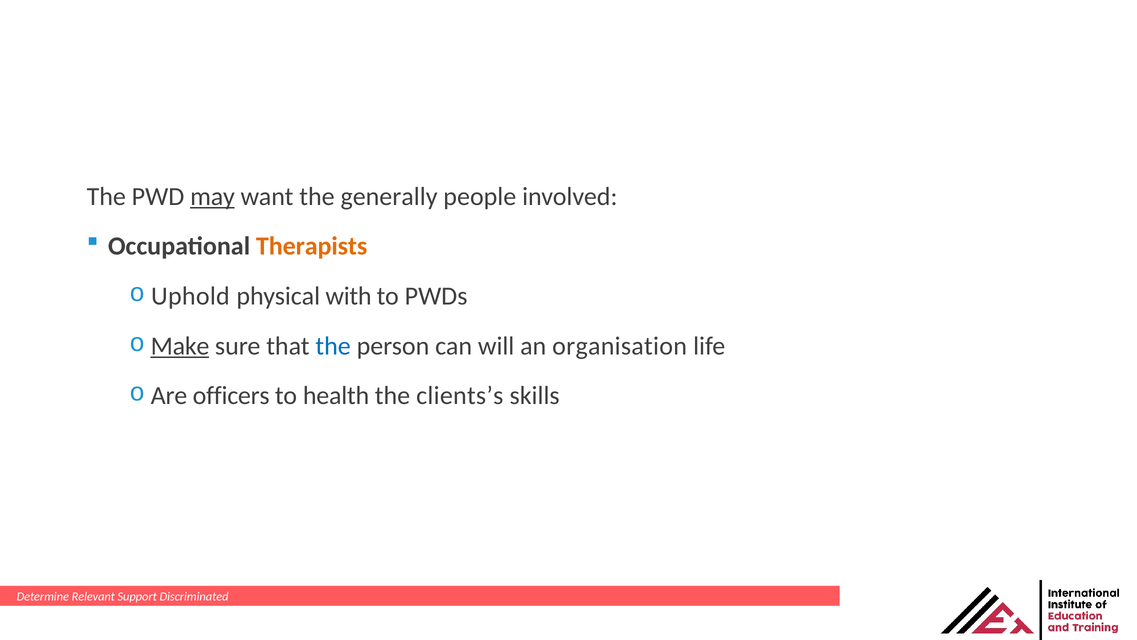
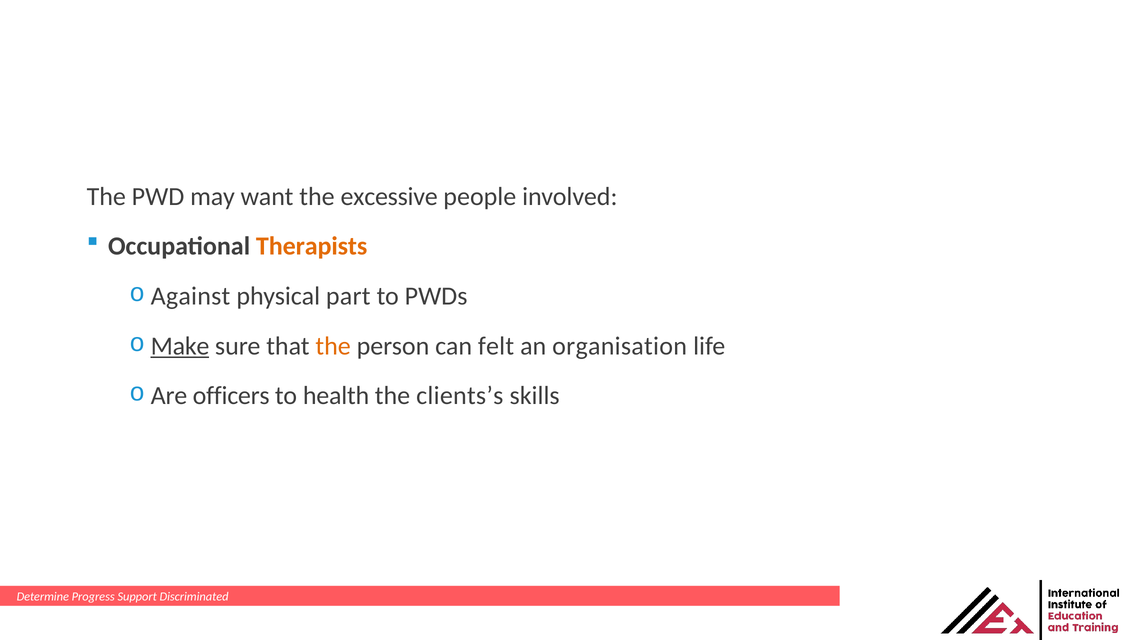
may underline: present -> none (213, 196)
generally: generally -> excessive (389, 196)
Uphold: Uphold -> Against (190, 296)
with: with -> part (348, 296)
the colour: blue -> orange (333, 346)
will: will -> felt (496, 346)
Relevant: Relevant -> Progress (93, 596)
